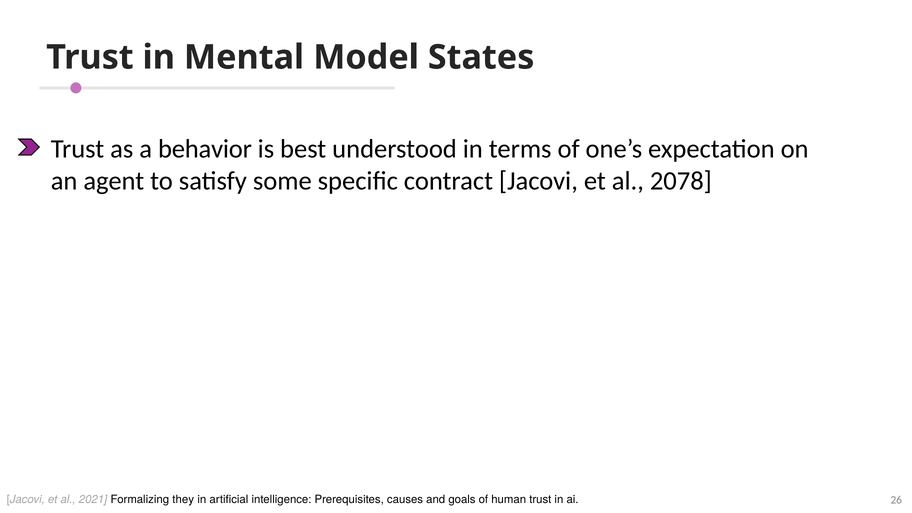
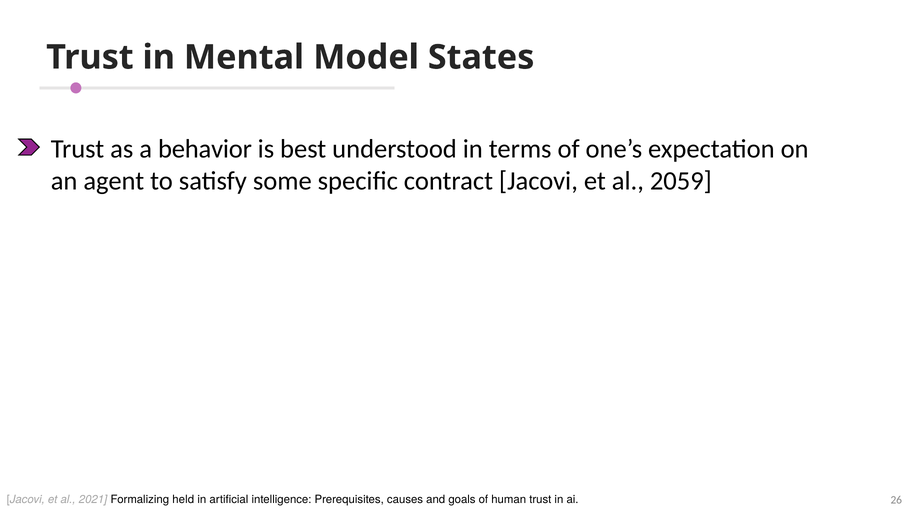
2078: 2078 -> 2059 (681, 181)
they: they -> held (183, 500)
